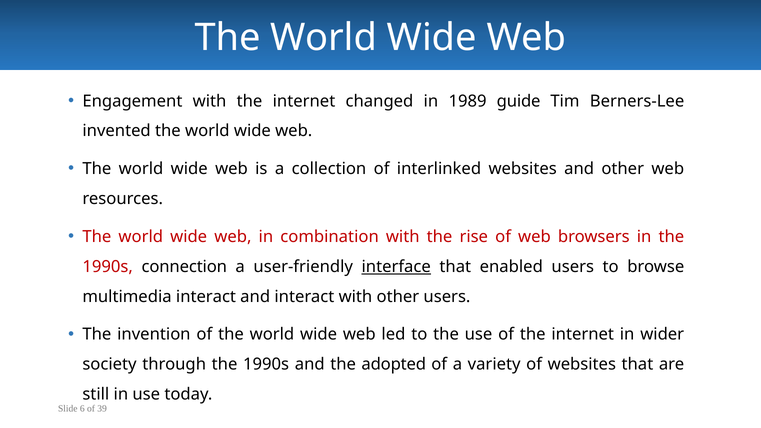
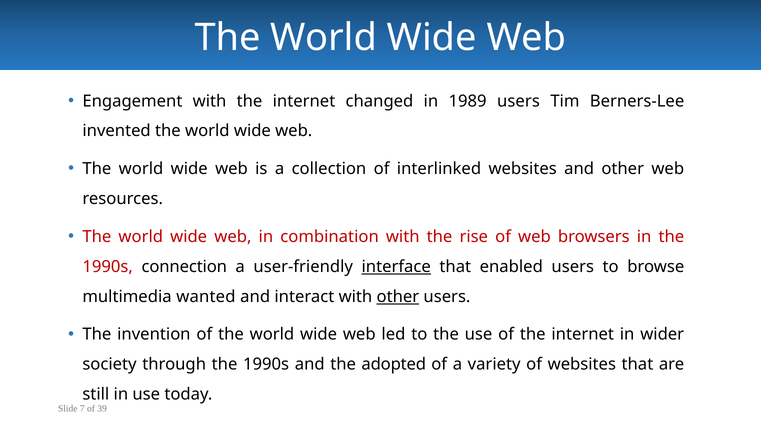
1989 guide: guide -> users (518, 101)
multimedia interact: interact -> wanted (206, 297)
other underline: none -> present (398, 297)
6: 6 -> 7 (82, 409)
